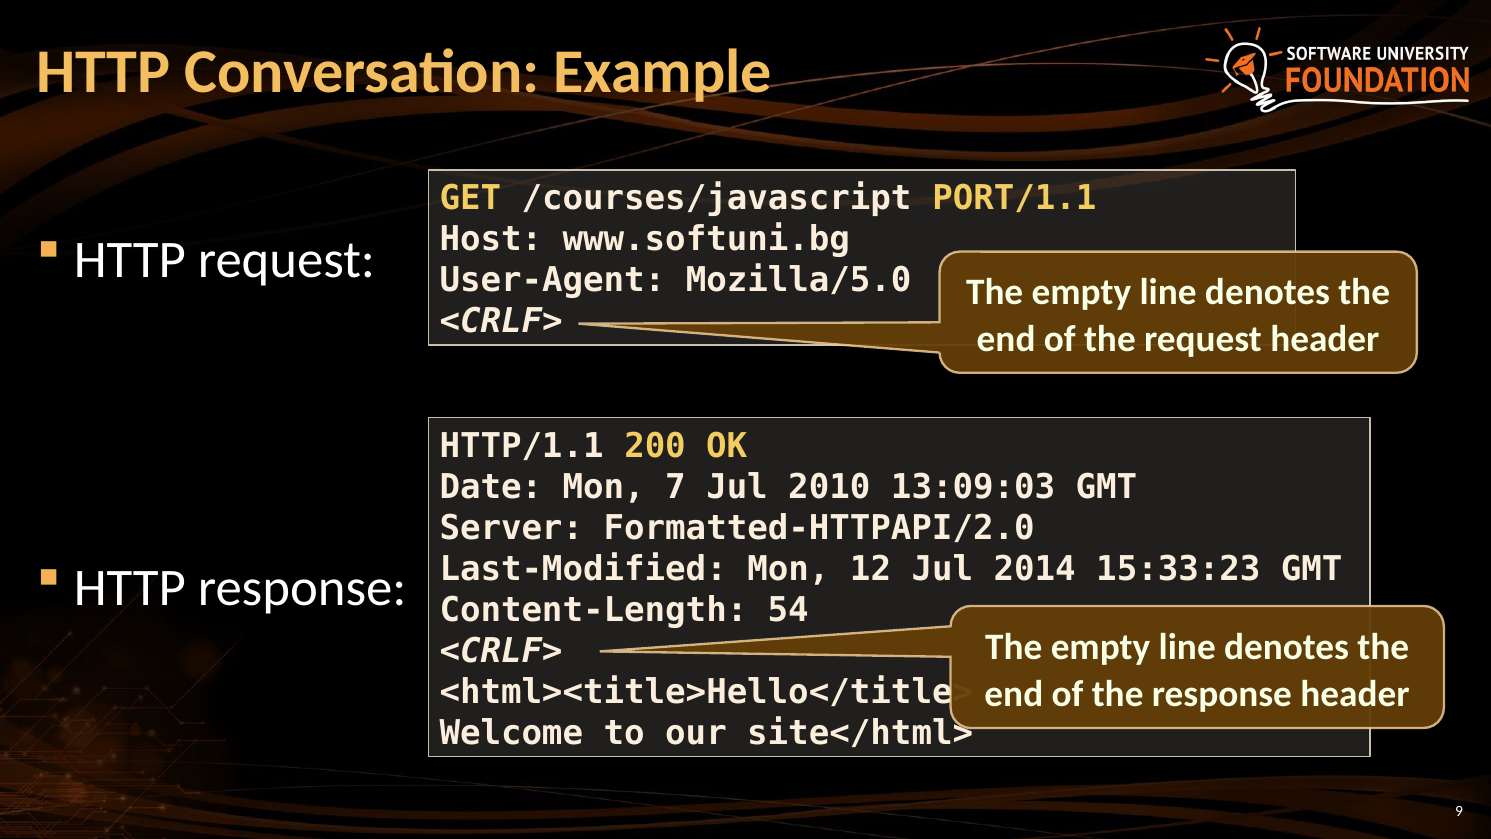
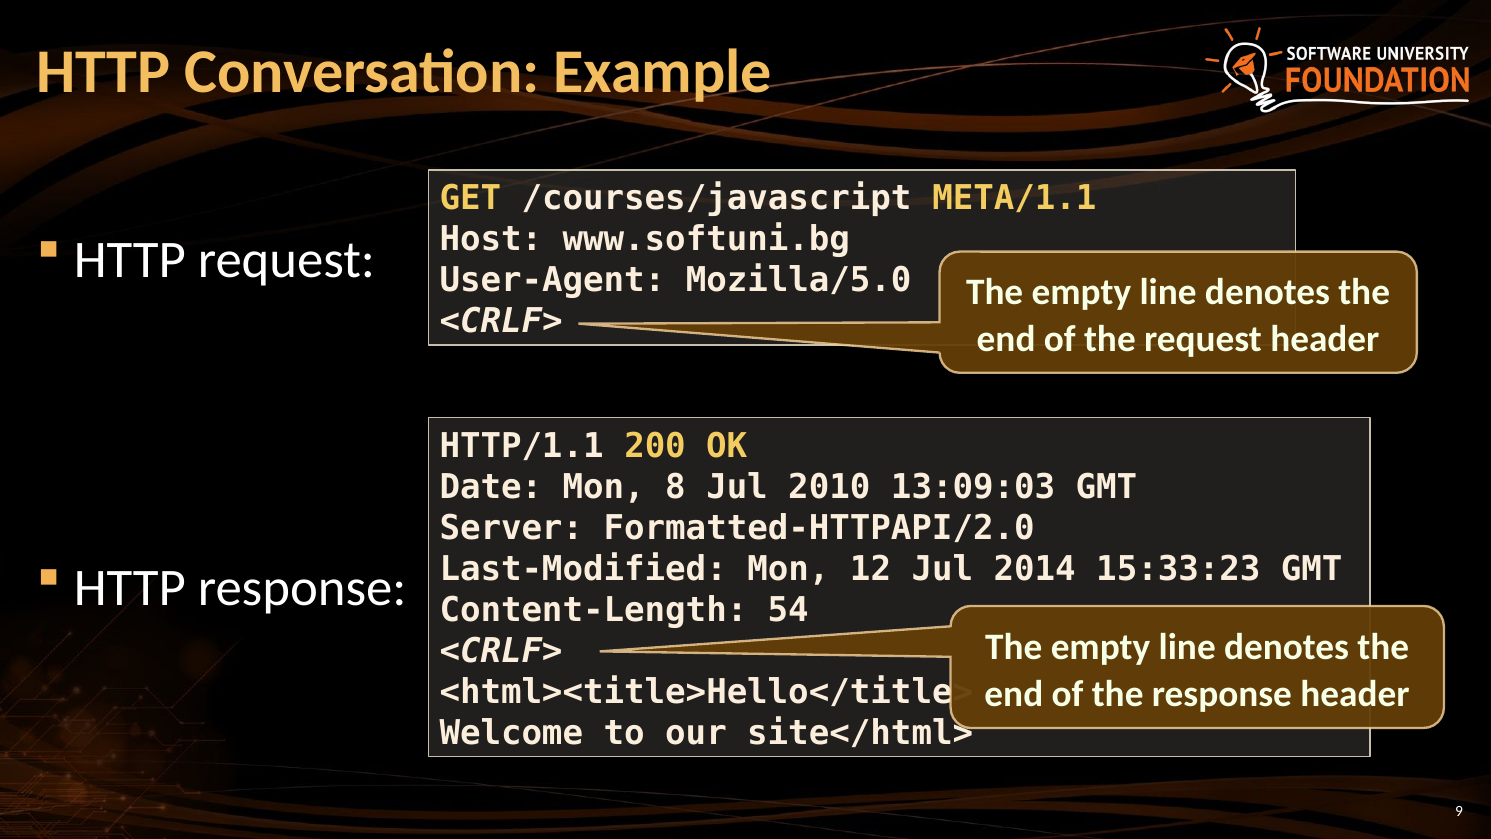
PORT/1.1: PORT/1.1 -> META/1.1 (1014, 199)
7: 7 -> 8 (675, 487)
